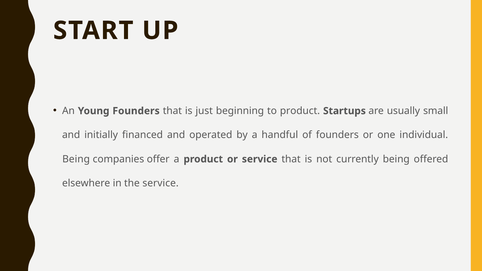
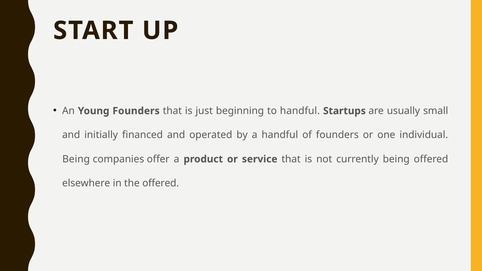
to product: product -> handful (300, 111)
the service: service -> offered (161, 183)
